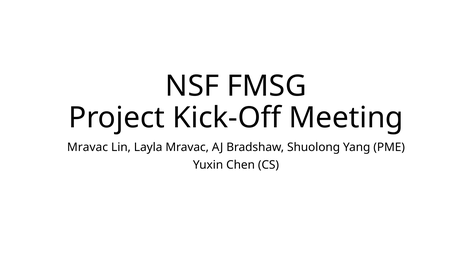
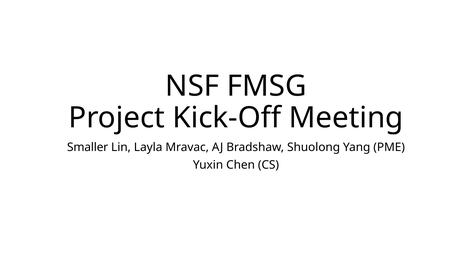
Mravac: Mravac -> Smaller (88, 148)
